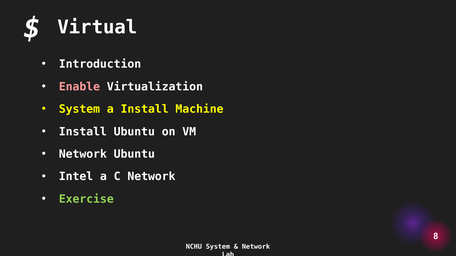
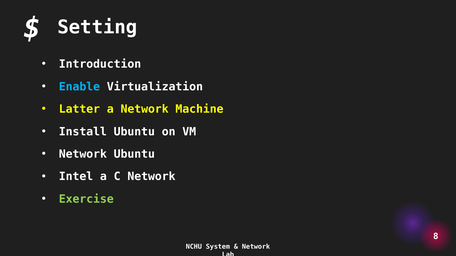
Virtual: Virtual -> Setting (97, 27)
Enable colour: pink -> light blue (79, 87)
System: System -> Latter (79, 109)
a Install: Install -> Network (145, 109)
